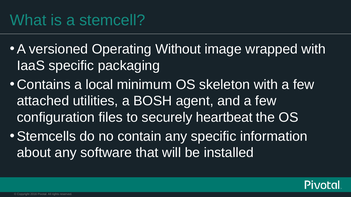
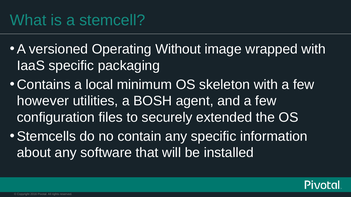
attached: attached -> however (43, 101)
heartbeat: heartbeat -> extended (224, 118)
